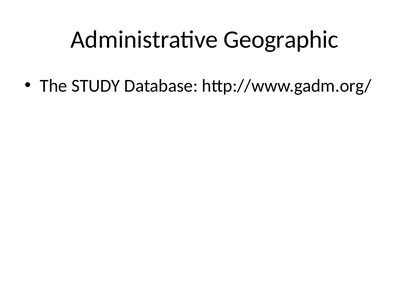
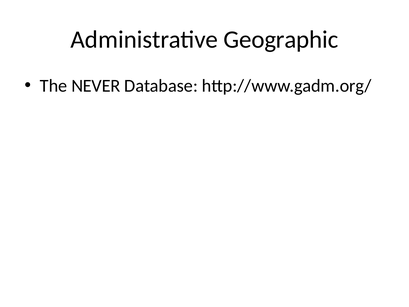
STUDY: STUDY -> NEVER (96, 86)
